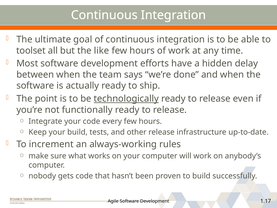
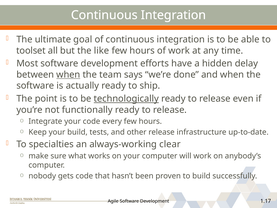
when underline: none -> present (68, 75)
increment: increment -> specialties (51, 144)
rules: rules -> clear (170, 144)
